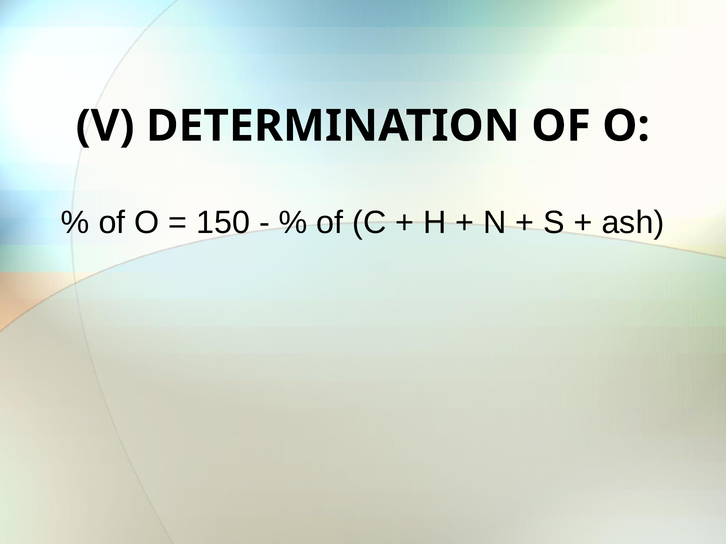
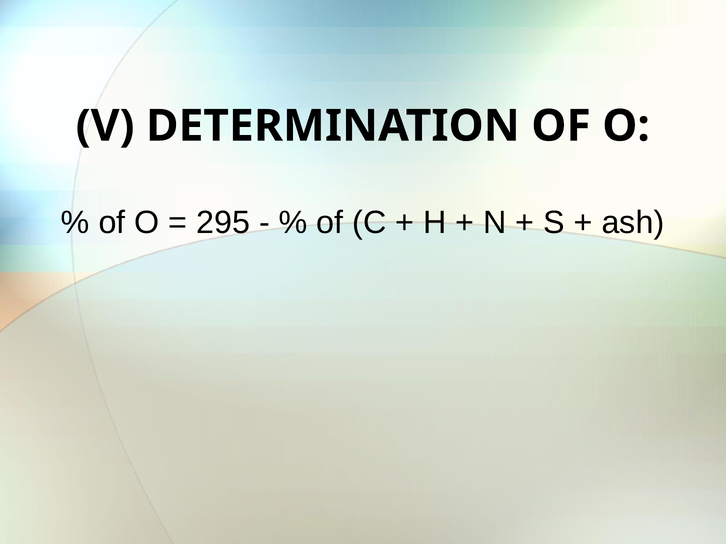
150: 150 -> 295 (223, 223)
